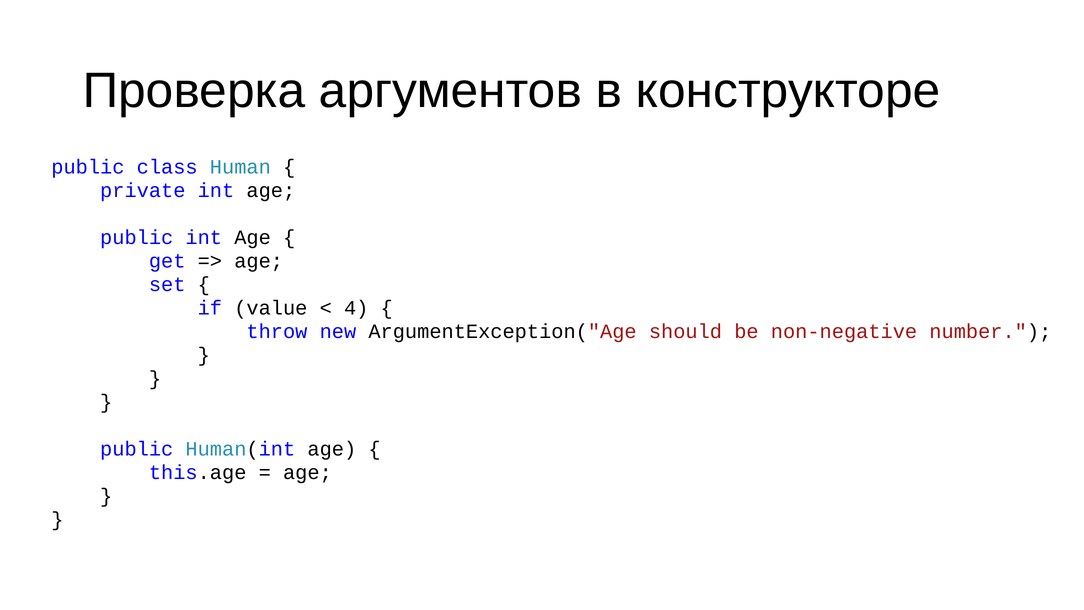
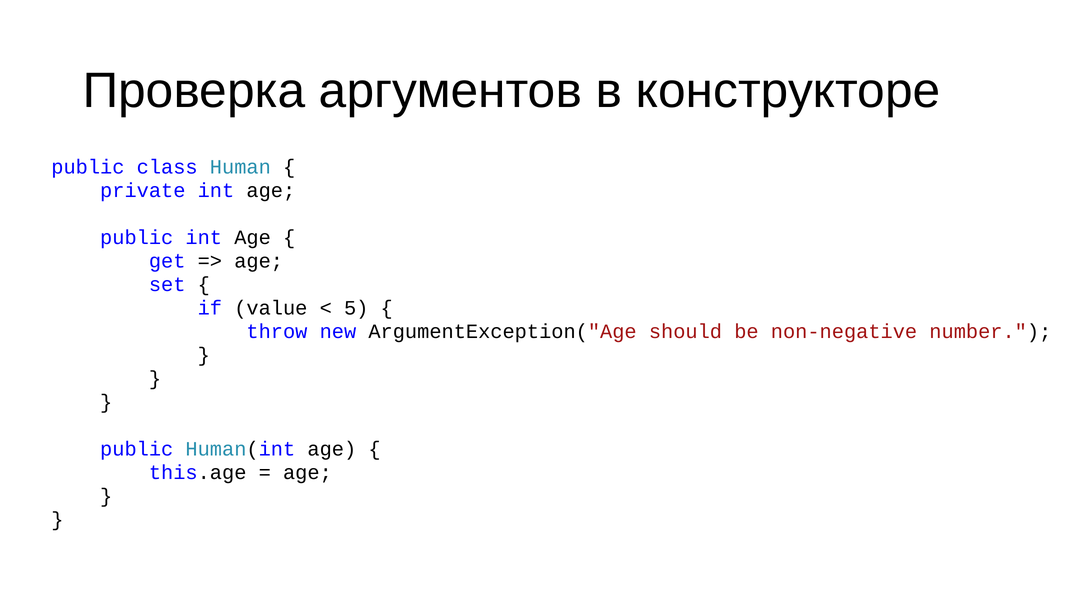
4: 4 -> 5 (356, 308)
